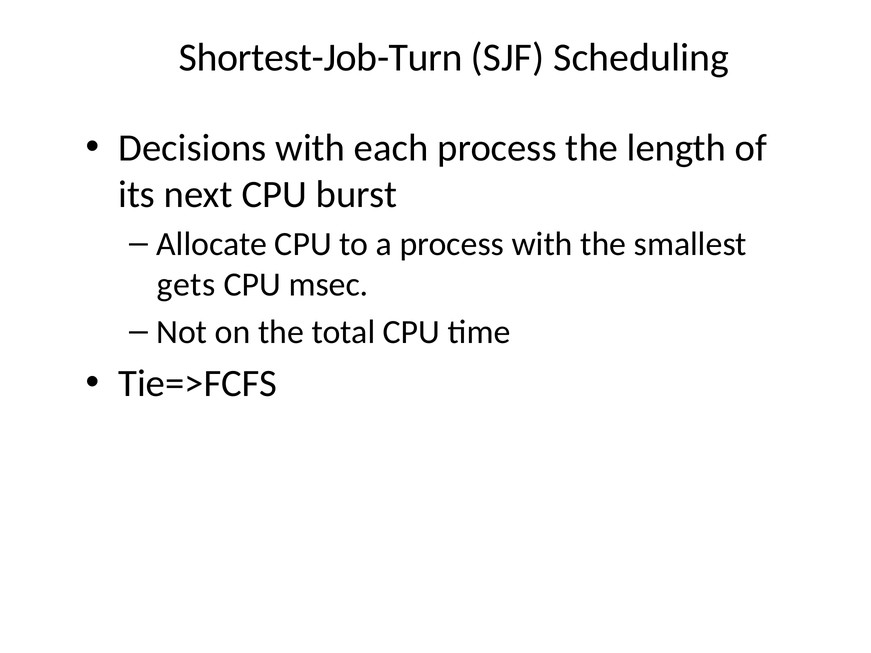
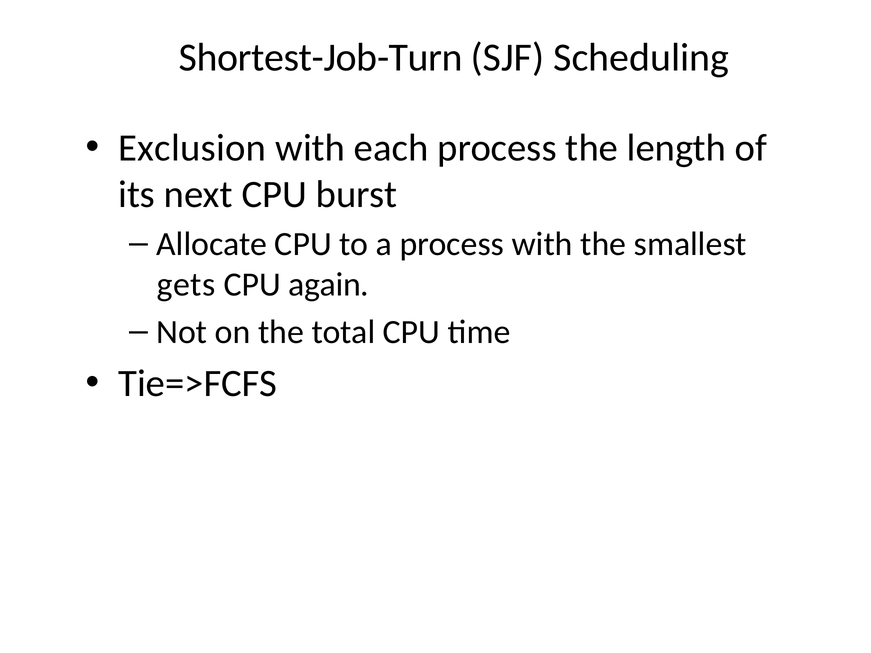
Decisions: Decisions -> Exclusion (192, 148)
msec: msec -> again (329, 285)
